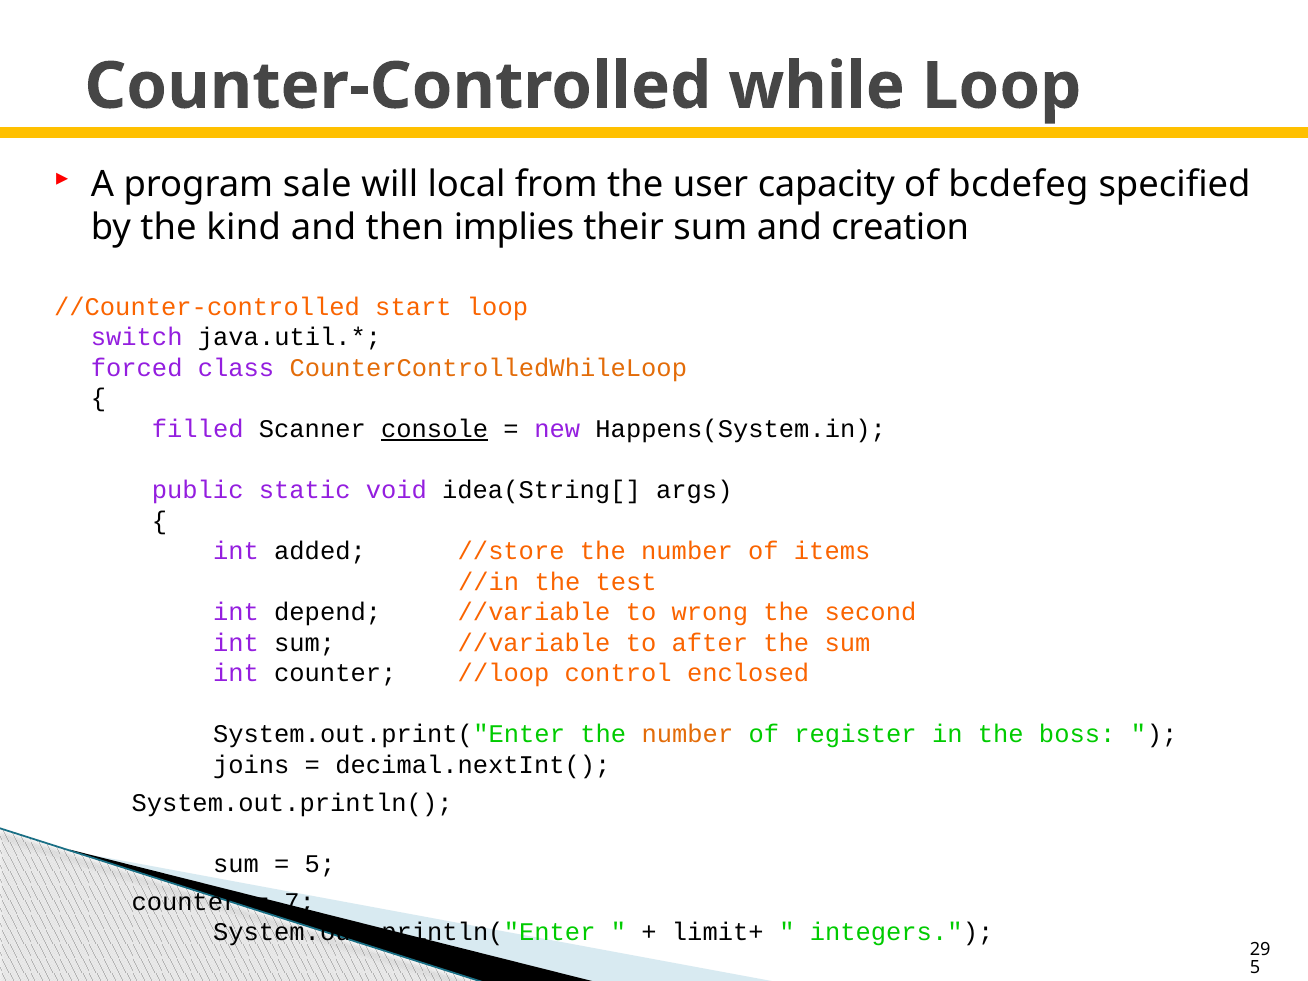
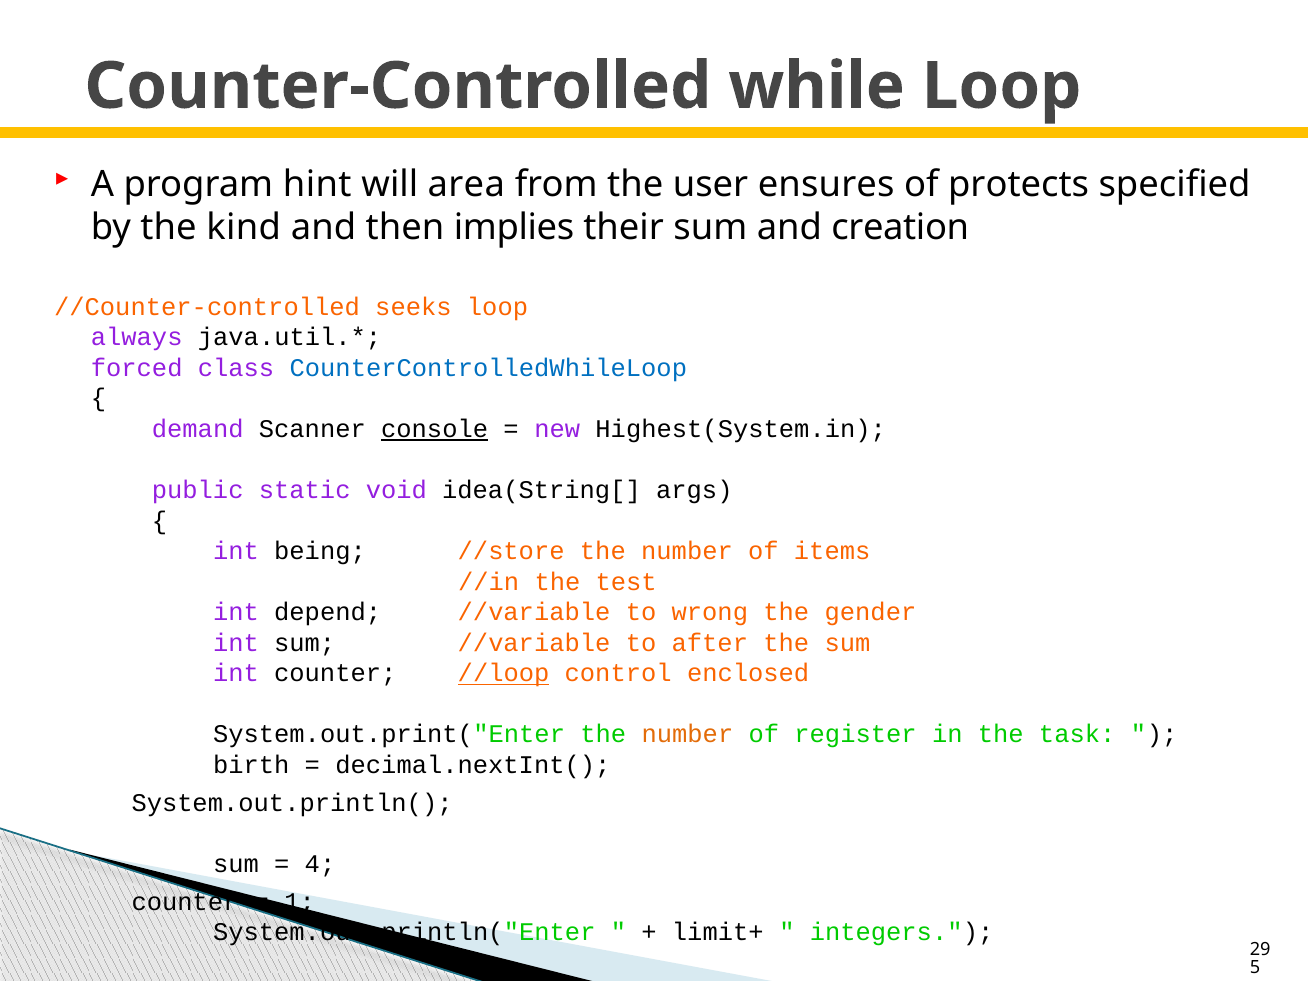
sale: sale -> hint (317, 184)
local: local -> area (466, 184)
capacity: capacity -> ensures (826, 184)
bcdefeg: bcdefeg -> protects (1019, 184)
start: start -> seeks (413, 307)
switch: switch -> always (137, 337)
CounterControlledWhileLoop colour: orange -> blue (488, 368)
filled: filled -> demand (198, 429)
Happens(System.in: Happens(System.in -> Highest(System.in (741, 429)
added: added -> being (320, 551)
second: second -> gender (870, 612)
//loop underline: none -> present (504, 673)
boss: boss -> task (1077, 734)
joins: joins -> birth (251, 765)
5: 5 -> 4 (320, 864)
7: 7 -> 1 (300, 902)
